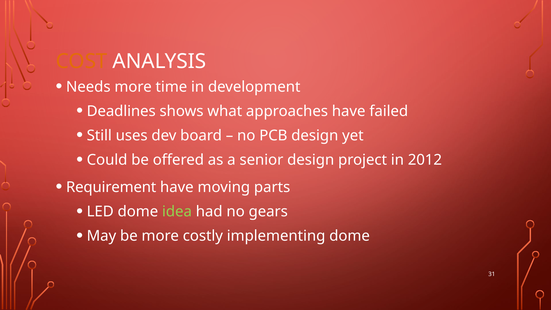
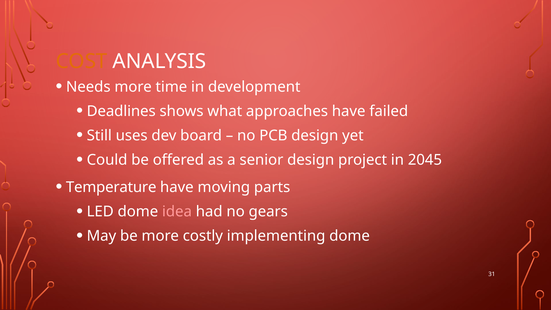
2012: 2012 -> 2045 (425, 160)
Requirement: Requirement -> Temperature (111, 187)
idea colour: light green -> pink (177, 212)
